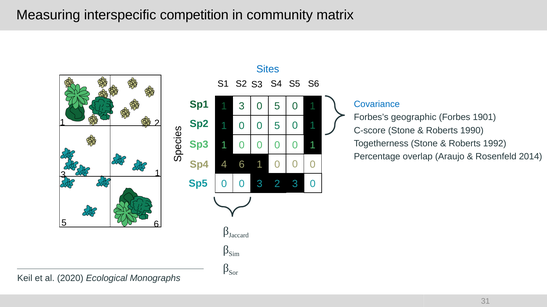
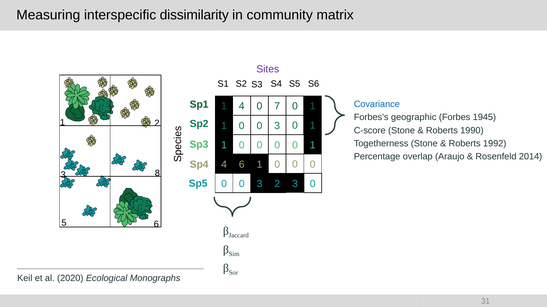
competition: competition -> dissimilarity (194, 15)
Sites colour: blue -> purple (268, 69)
1 3: 3 -> 4 (242, 107)
5: 5 -> 7 (277, 107)
1901: 1901 -> 1945 (484, 118)
5: 5 -> 3 (277, 126)
1: 1 -> 8 (157, 174)
